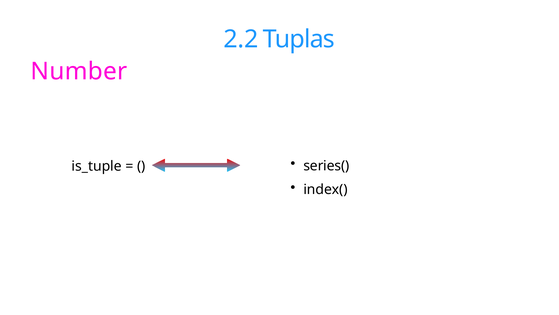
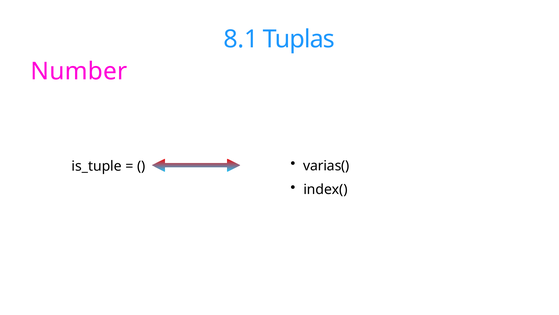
2.2: 2.2 -> 8.1 (241, 39)
series(: series( -> varias( (326, 166)
